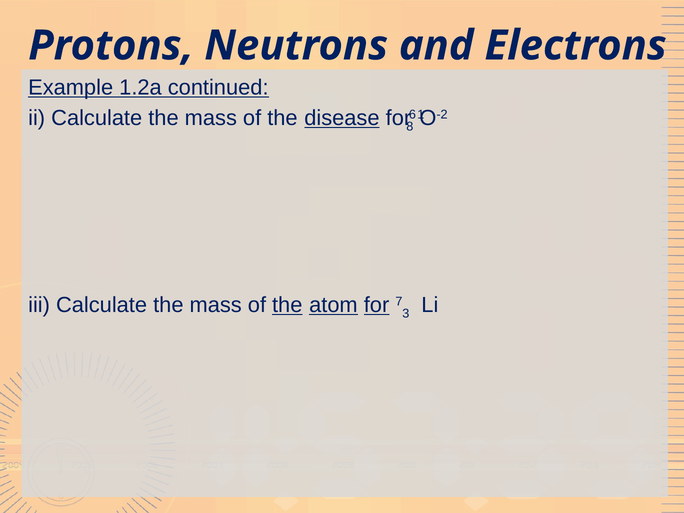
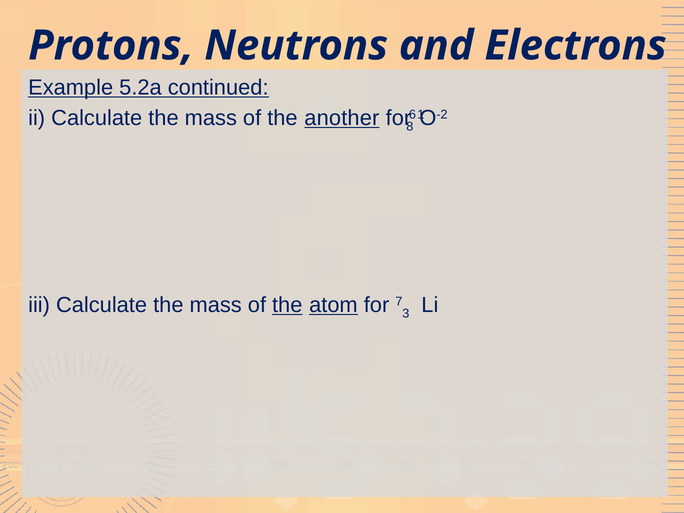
1.2a: 1.2a -> 5.2a (140, 88)
disease: disease -> another (342, 118)
for underline: present -> none (377, 305)
